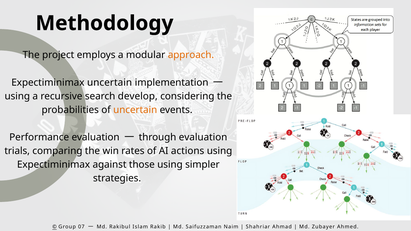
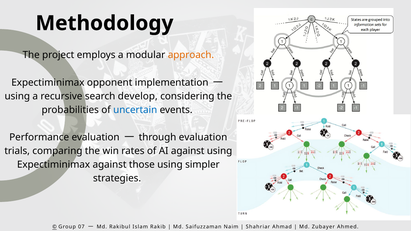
Expectiminimax uncertain: uncertain -> opponent (110, 83)
uncertain colour: orange -> blue (135, 110)
AI actions: actions -> against (188, 151)
